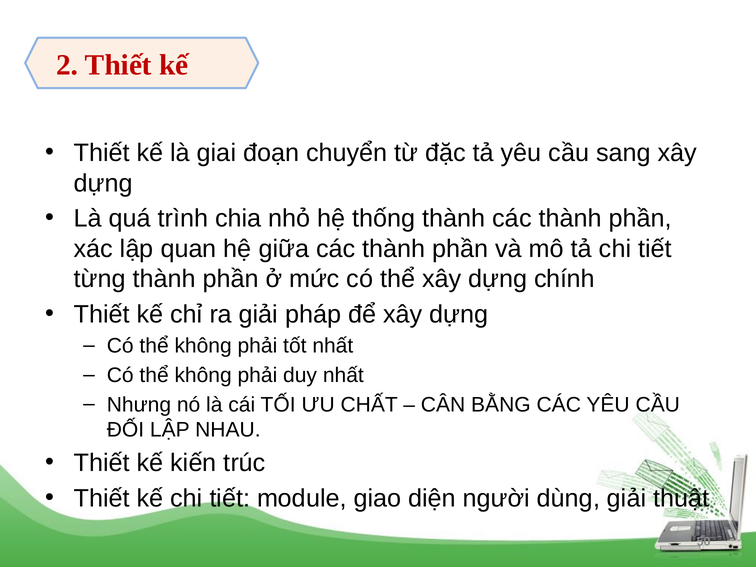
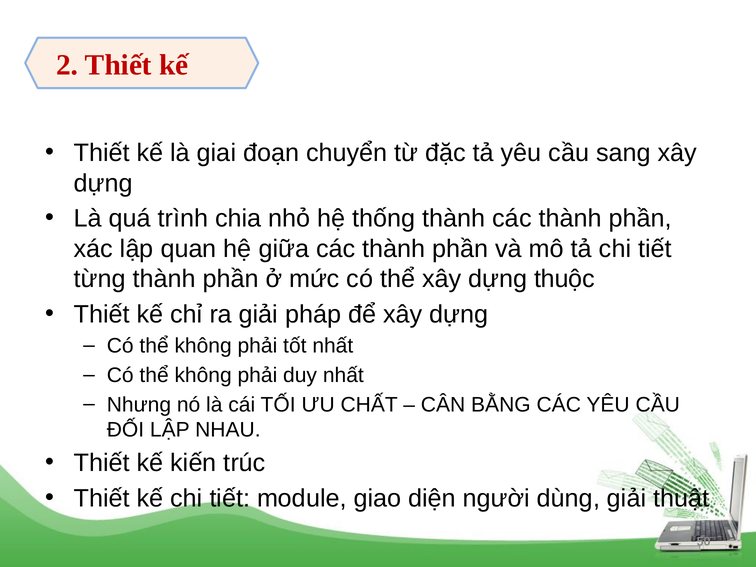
chính: chính -> thuộc (564, 279)
